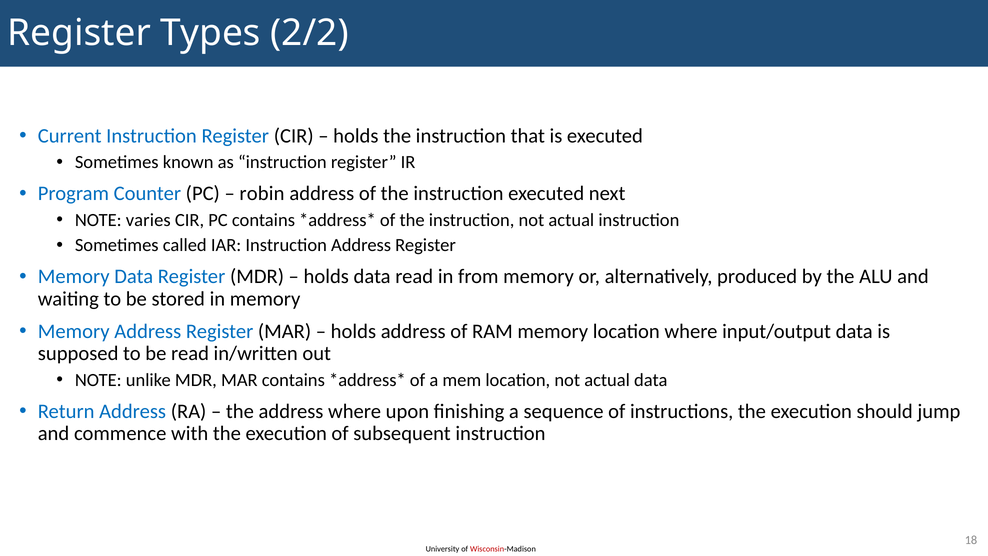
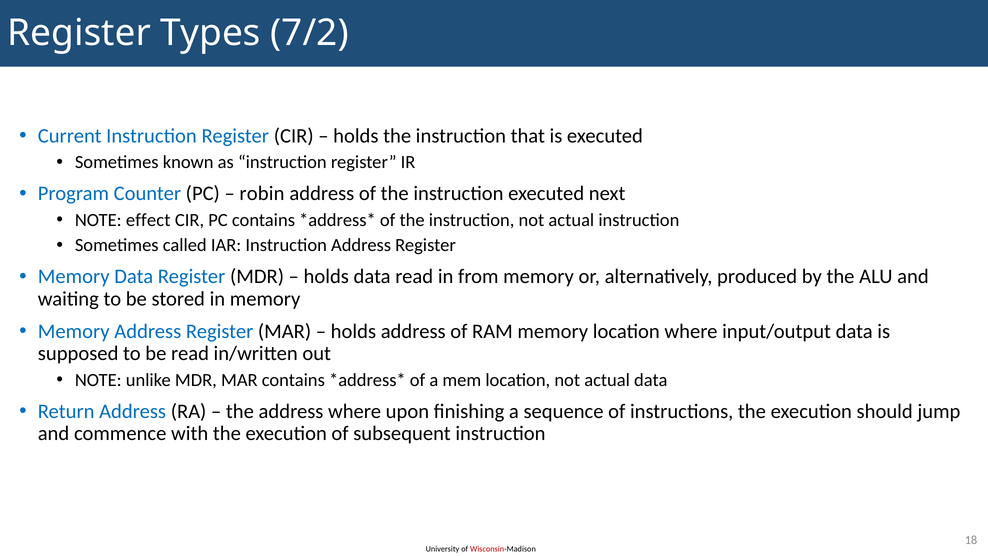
2/2: 2/2 -> 7/2 (309, 33)
varies: varies -> effect (148, 220)
